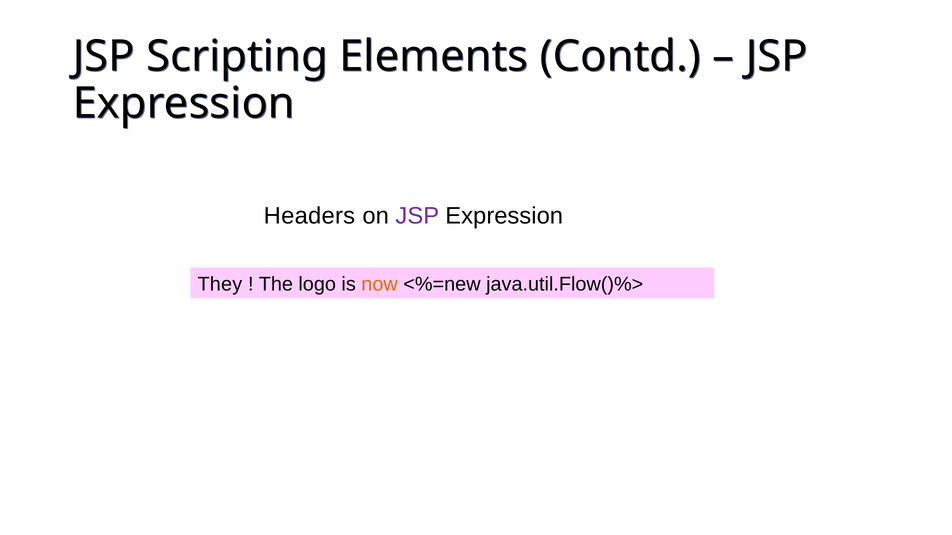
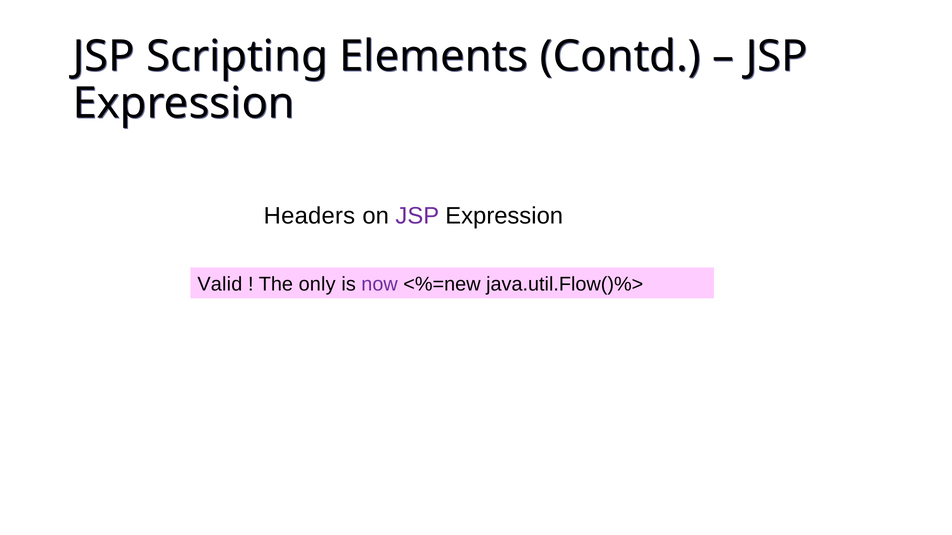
They: They -> Valid (220, 285)
logo: logo -> only (317, 285)
now colour: orange -> purple (380, 285)
